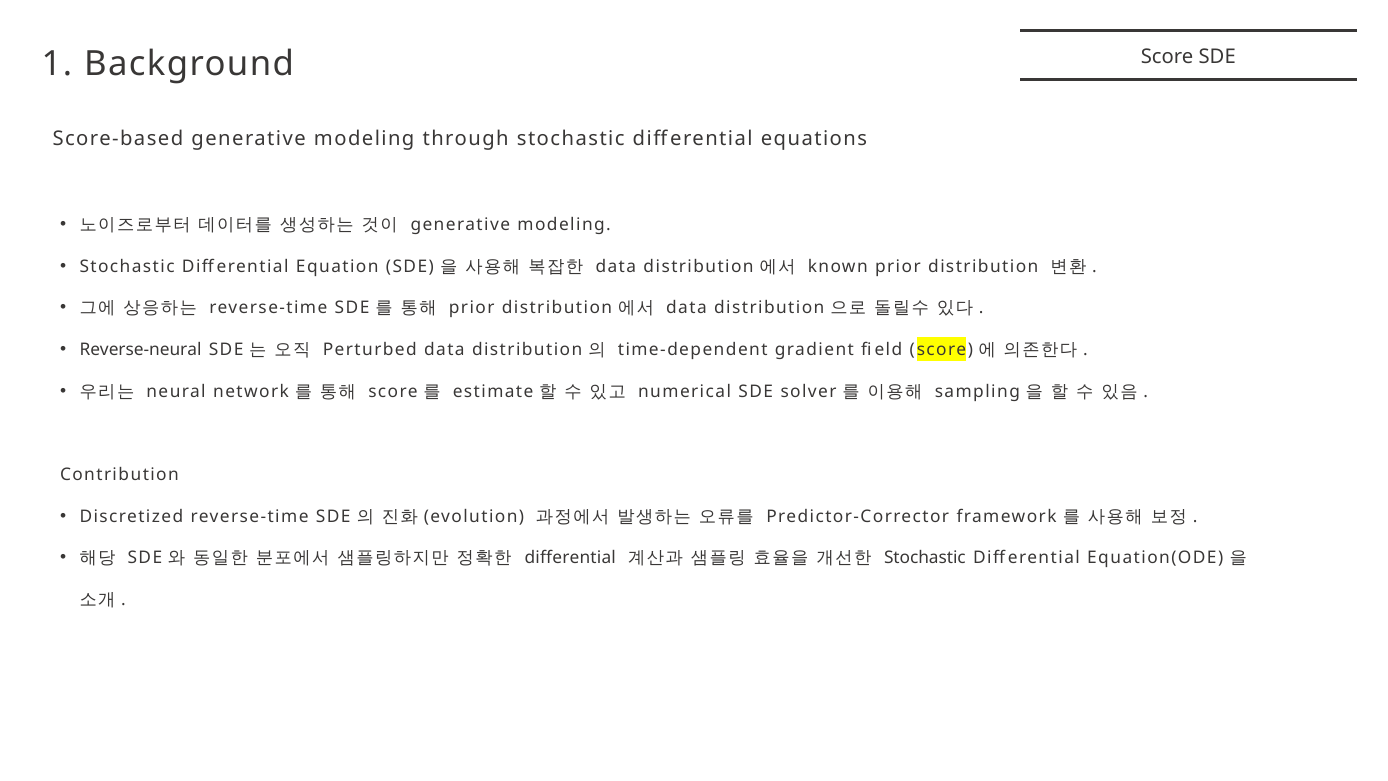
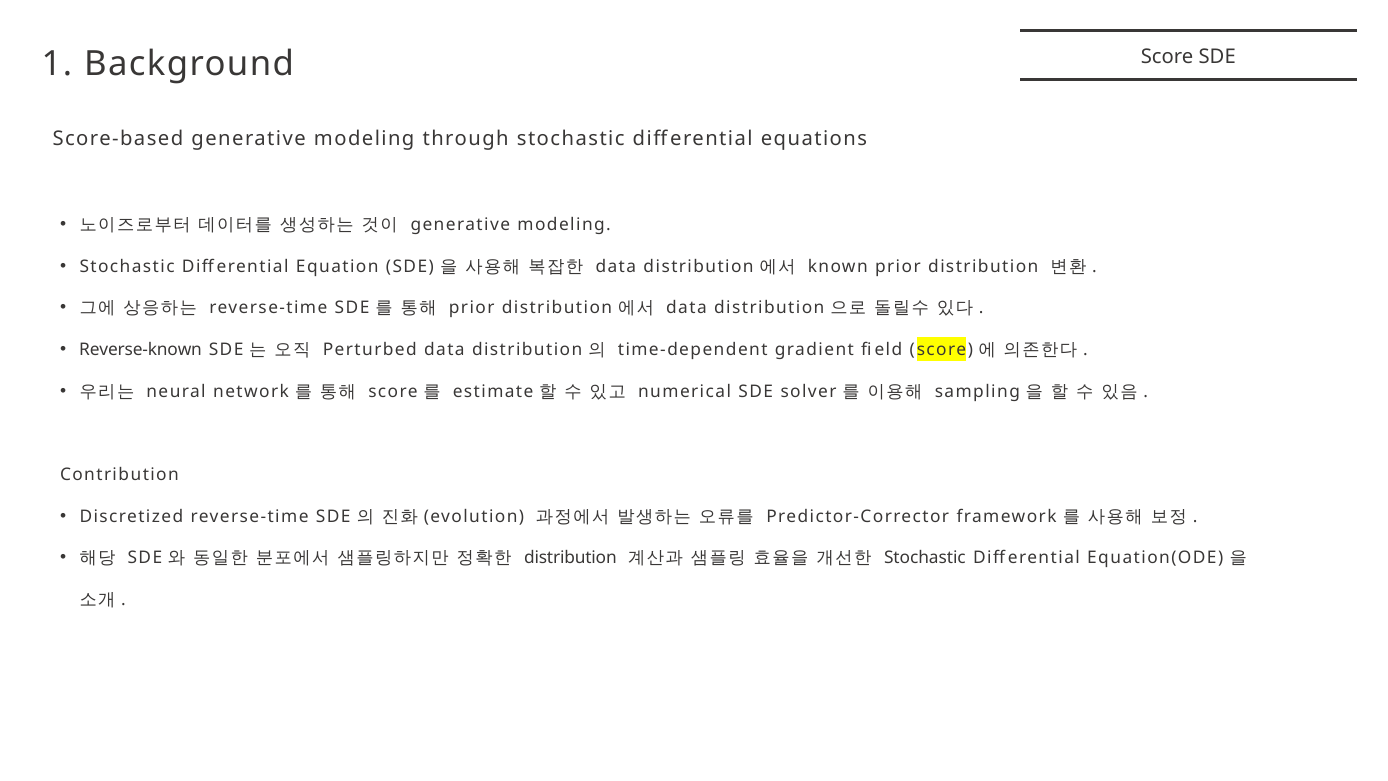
Reverse-neural: Reverse-neural -> Reverse-known (141, 350)
differential: differential -> distribution (570, 558)
